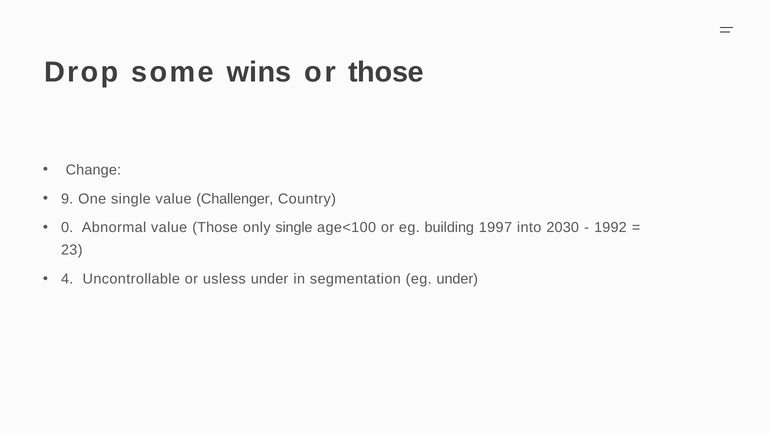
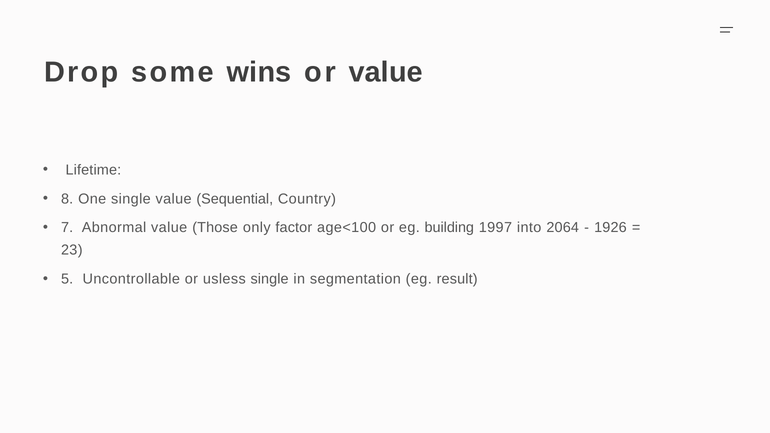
or those: those -> value (386, 72)
Change: Change -> Lifetime (93, 170)
9: 9 -> 8 (67, 199)
Challenger: Challenger -> Sequential (235, 199)
0: 0 -> 7 (67, 228)
only single: single -> factor (294, 228)
2030: 2030 -> 2064 (563, 228)
1992: 1992 -> 1926 (610, 228)
4: 4 -> 5 (67, 279)
usless under: under -> single (270, 279)
eg under: under -> result (457, 279)
